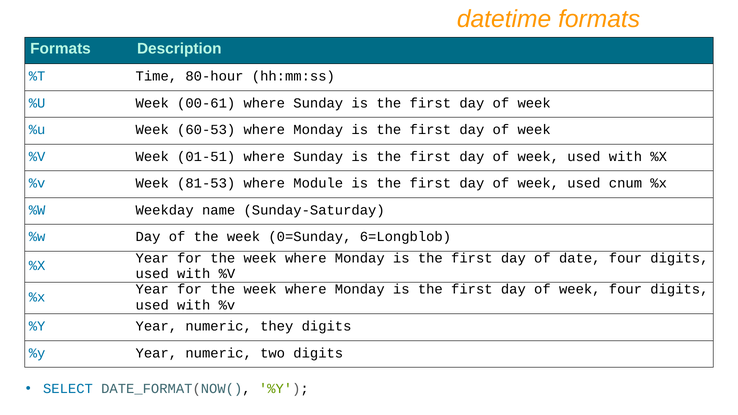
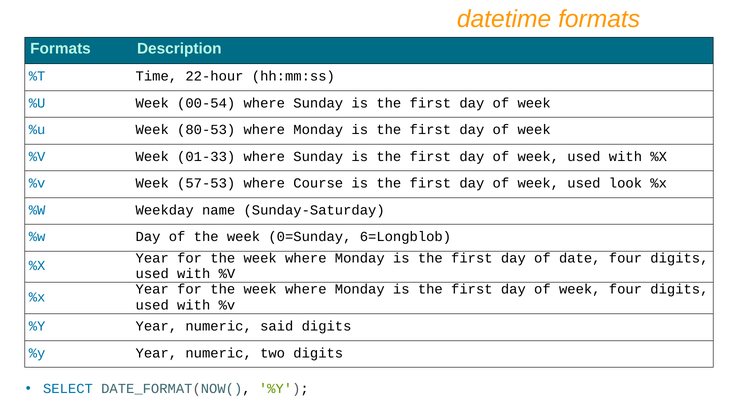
80-hour: 80-hour -> 22-hour (214, 76)
00-61: 00-61 -> 00-54 (206, 103)
60-53: 60-53 -> 80-53 (206, 130)
01-51: 01-51 -> 01-33 (206, 157)
81-53: 81-53 -> 57-53 (206, 183)
Module: Module -> Course (318, 183)
cnum: cnum -> look (625, 183)
they: they -> said (277, 326)
